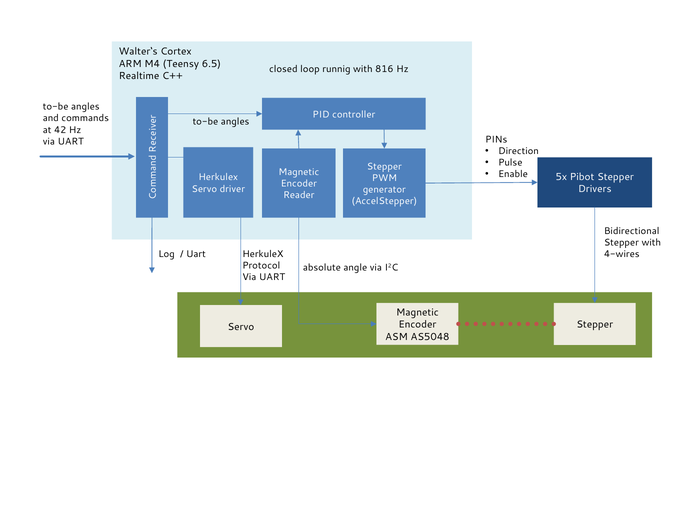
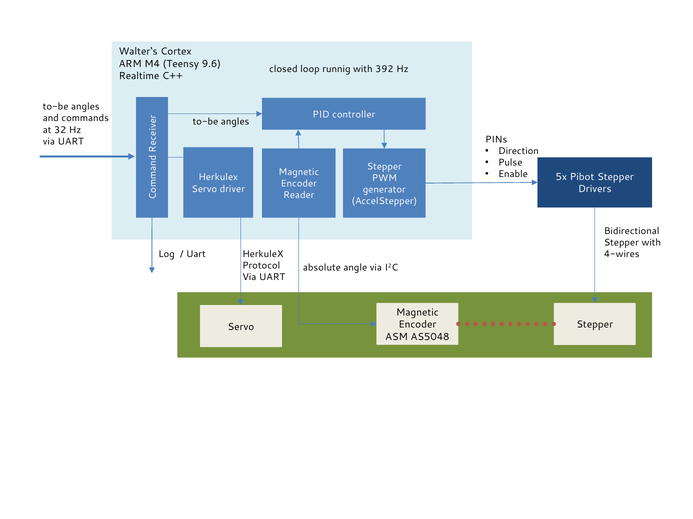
6.5: 6.5 -> 9.6 (211, 64)
816: 816 -> 392 (384, 69)
42: 42 -> 32 (60, 130)
